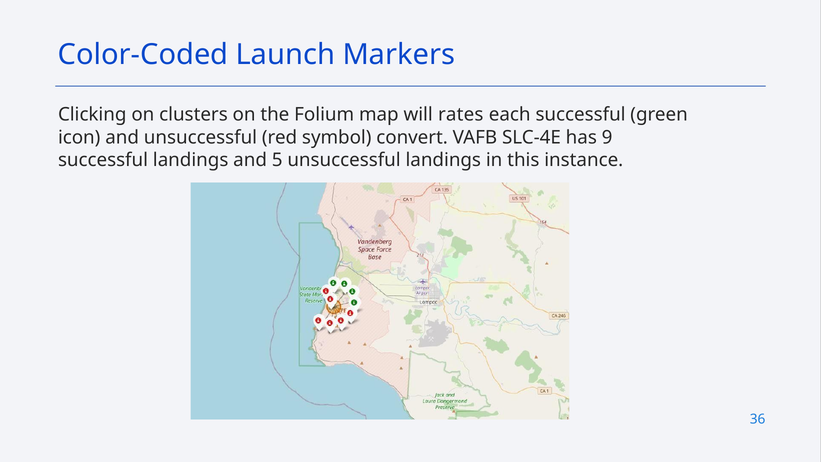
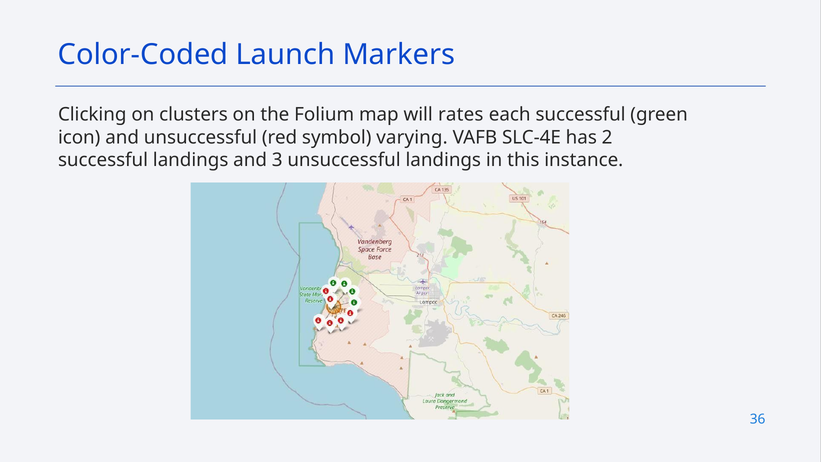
convert: convert -> varying (412, 137)
9: 9 -> 2 (607, 137)
5: 5 -> 3 (277, 160)
